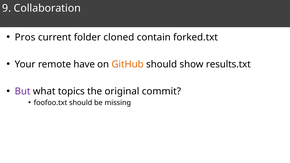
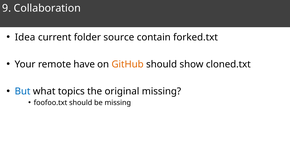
Pros: Pros -> Idea (25, 37)
cloned: cloned -> source (119, 37)
results.txt: results.txt -> cloned.txt (228, 64)
But colour: purple -> blue (23, 91)
original commit: commit -> missing (161, 91)
